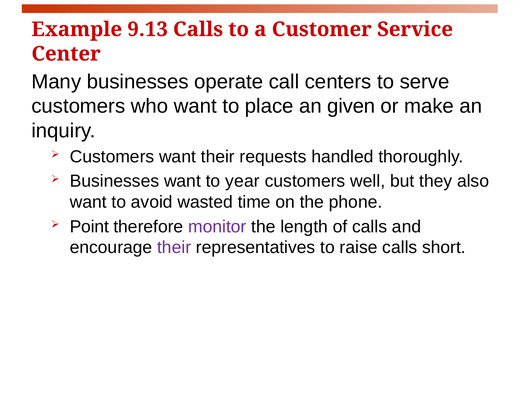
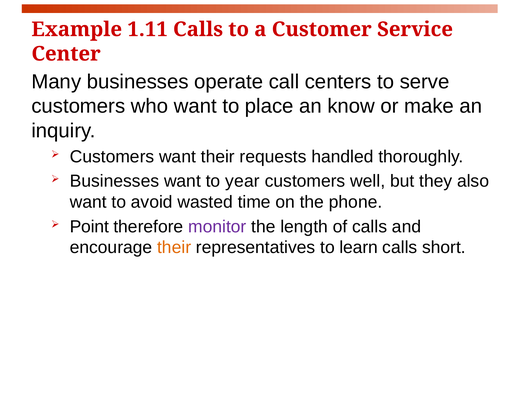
9.13: 9.13 -> 1.11 (148, 29)
given: given -> know (351, 106)
their colour: purple -> orange (174, 248)
raise: raise -> learn (359, 248)
